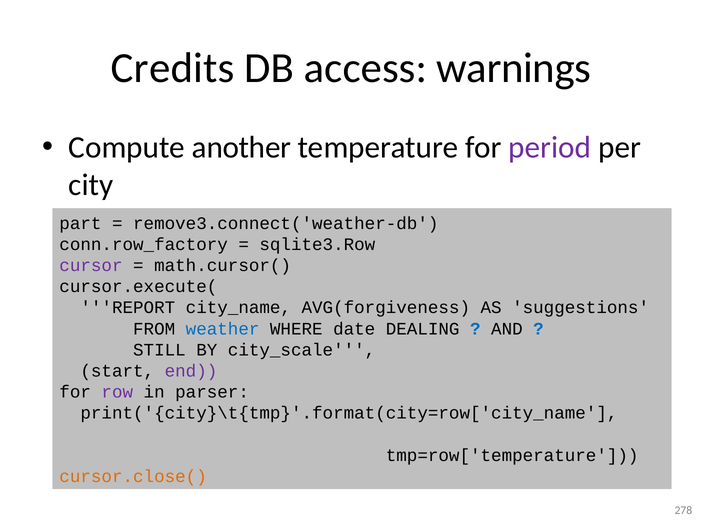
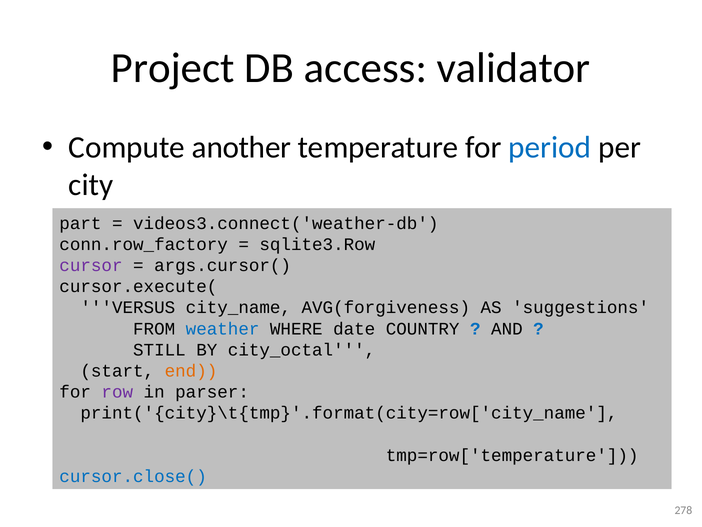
Credits: Credits -> Project (173, 68)
warnings: warnings -> validator (513, 68)
period colour: purple -> blue (550, 147)
remove3.connect('weather-db: remove3.connect('weather-db -> videos3.connect('weather-db (286, 223)
math.cursor(: math.cursor( -> args.cursor( (223, 265)
REPORT: REPORT -> VERSUS (128, 307)
DEALING: DEALING -> COUNTRY (423, 328)
city_scale: city_scale -> city_octal (302, 350)
end colour: purple -> orange (191, 371)
cursor.close( colour: orange -> blue (133, 476)
